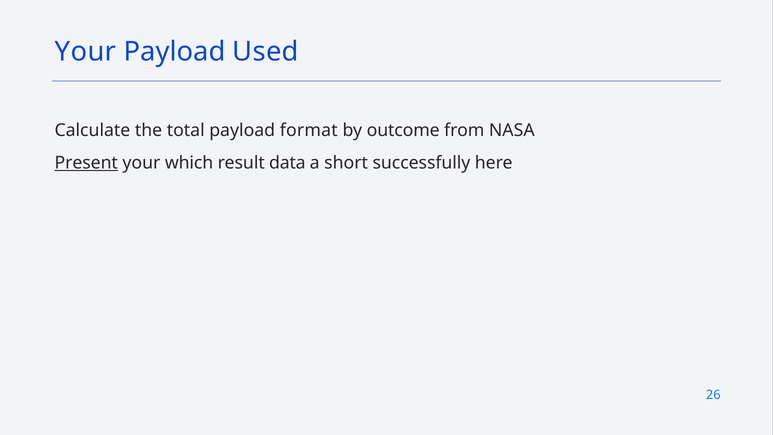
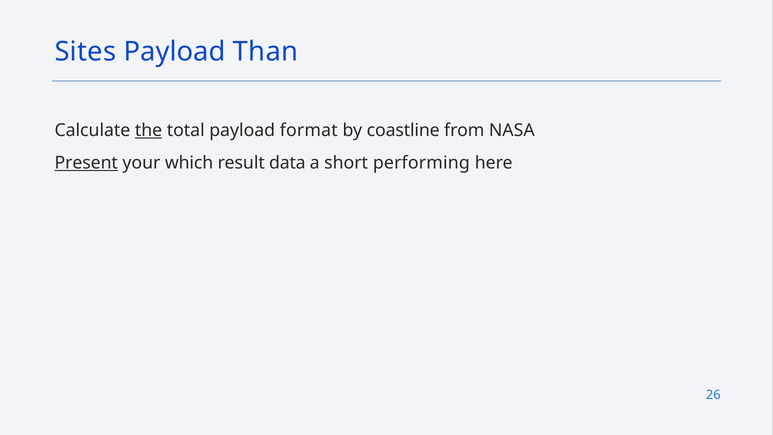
Your: Your -> Sites (85, 52)
Used: Used -> Than (265, 52)
the underline: none -> present (149, 130)
outcome: outcome -> coastline (403, 130)
successfully: successfully -> performing (421, 163)
